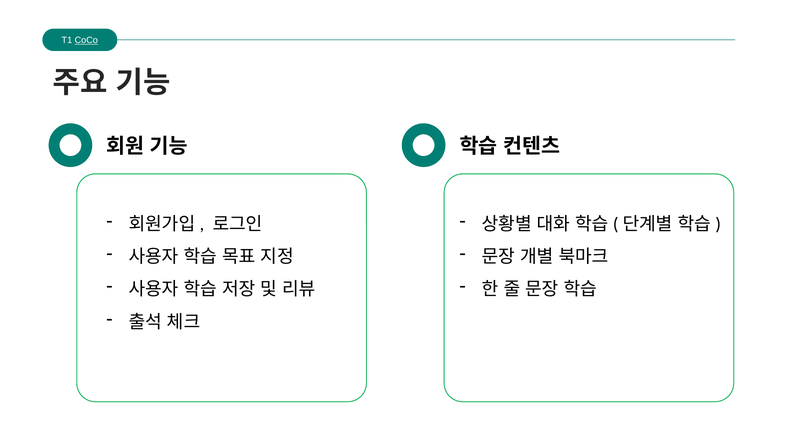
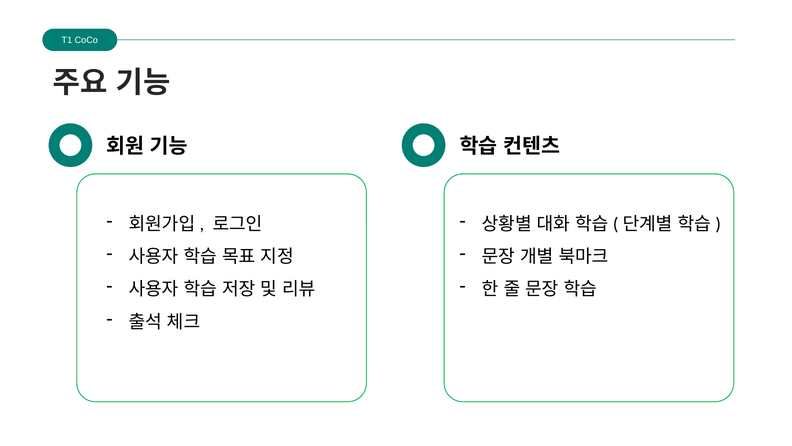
CoCo underline: present -> none (86, 40)
